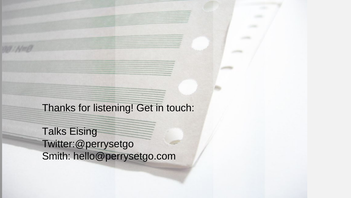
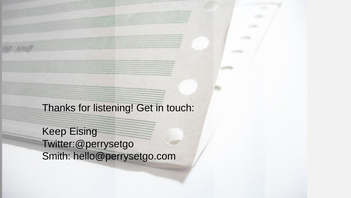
Talks: Talks -> Keep (54, 131)
